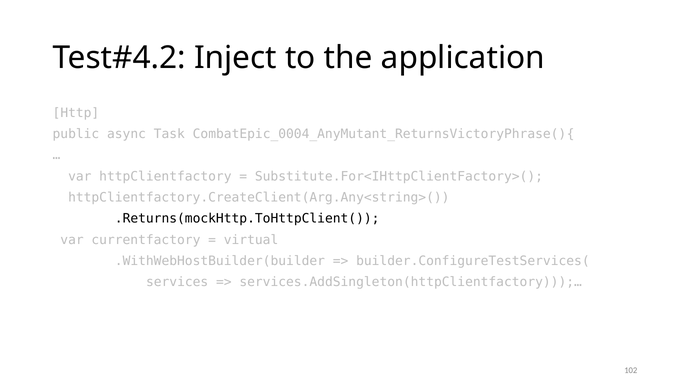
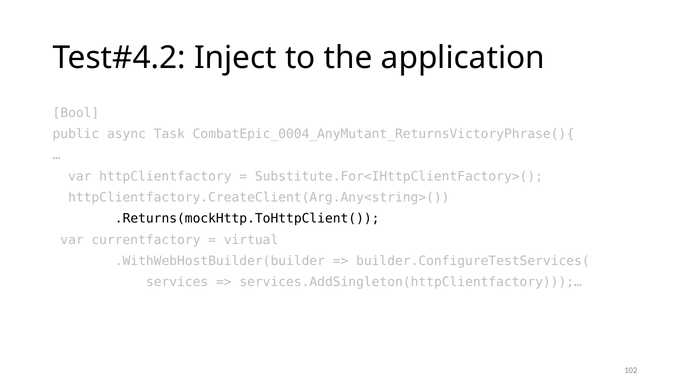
Http: Http -> Bool (76, 113)
